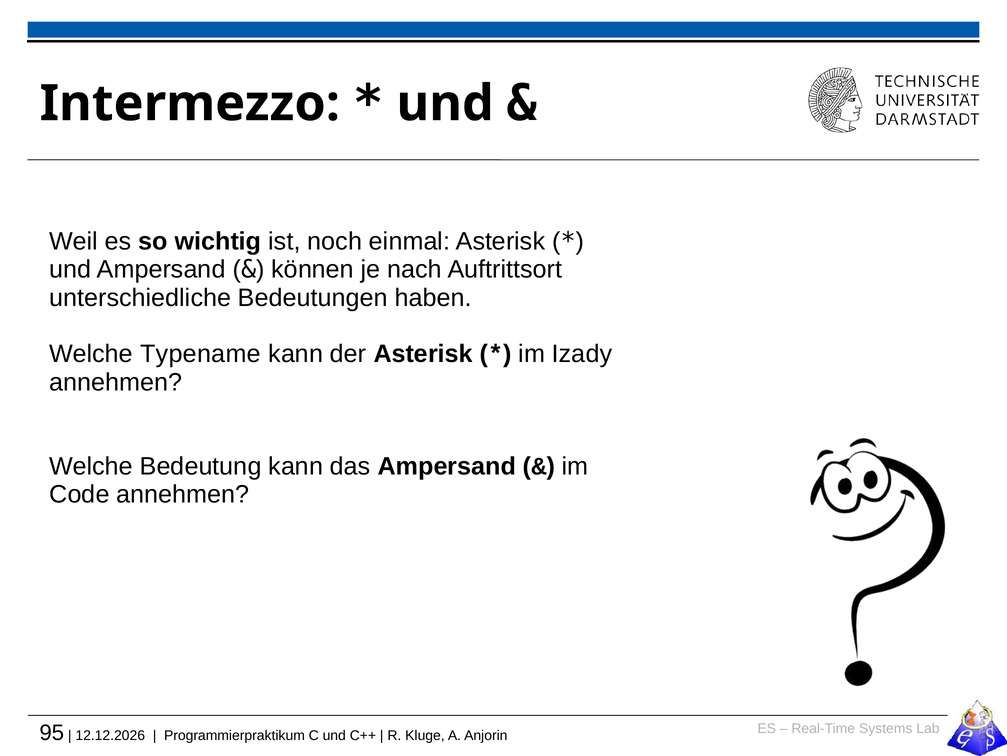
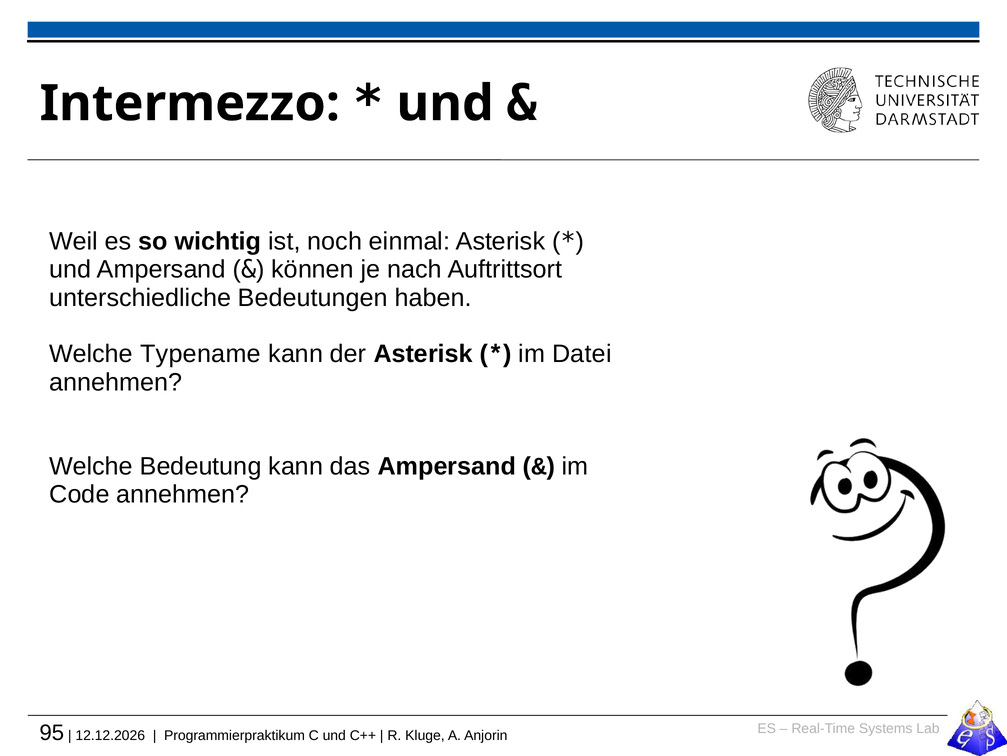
Izady: Izady -> Datei (582, 354)
